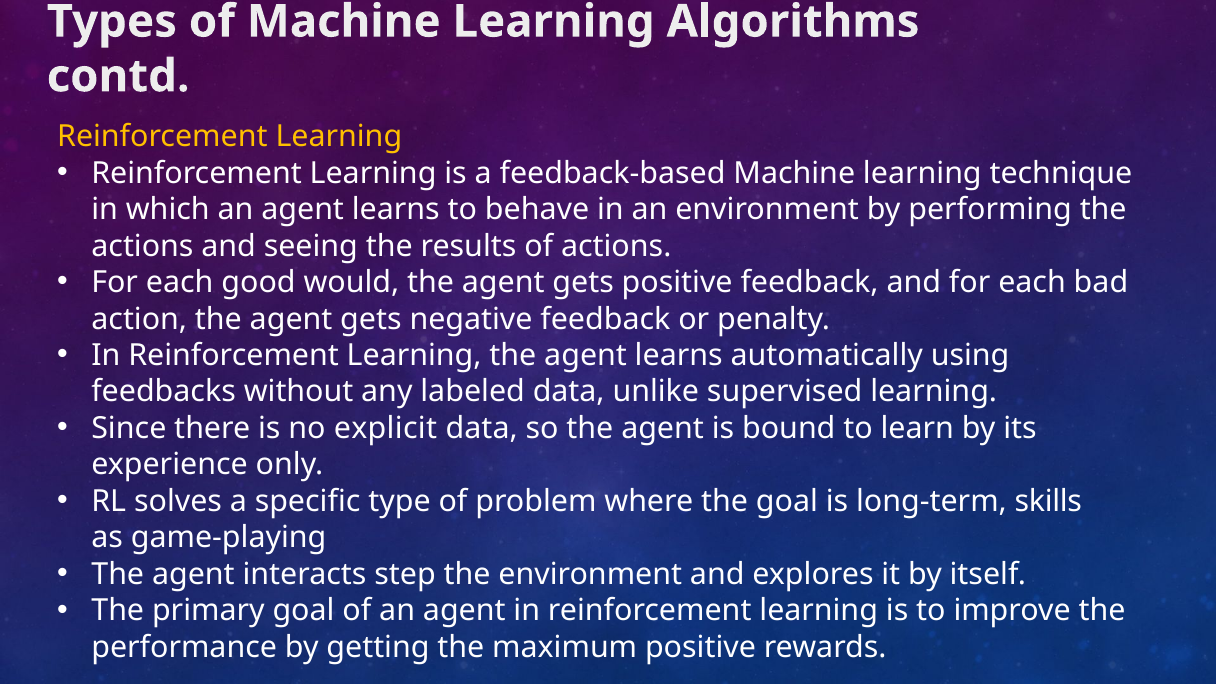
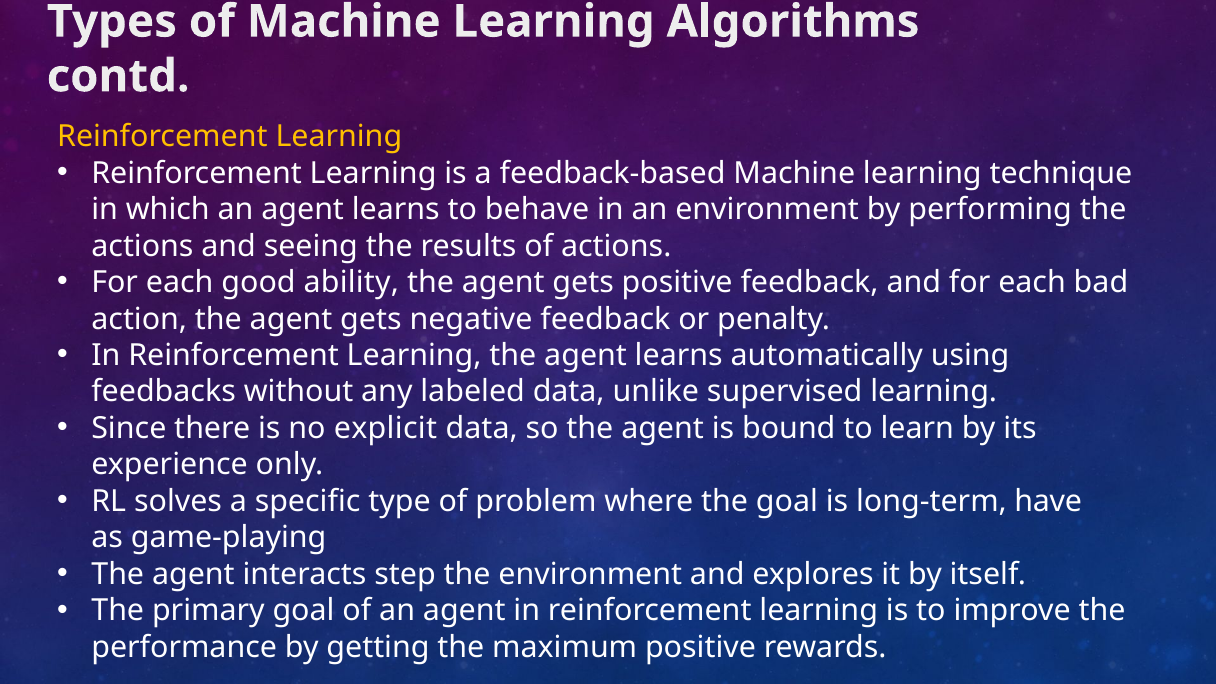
would: would -> ability (351, 283)
skills: skills -> have (1048, 501)
